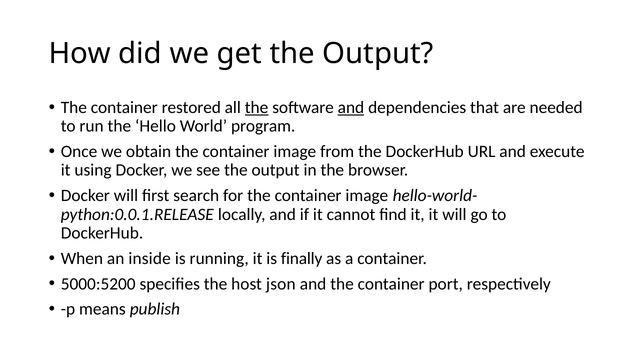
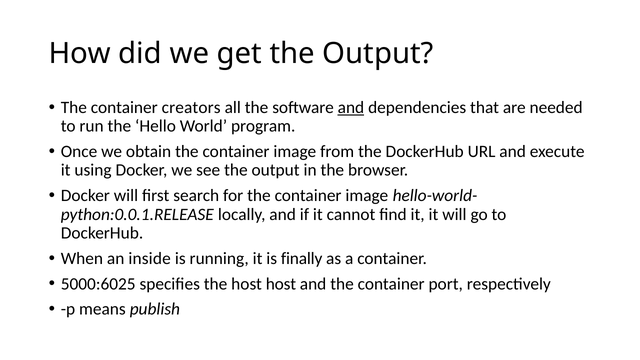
restored: restored -> creators (191, 107)
the underline: present -> none (257, 107)
5000:5200: 5000:5200 -> 5000:6025 (98, 284)
host json: json -> host (281, 284)
